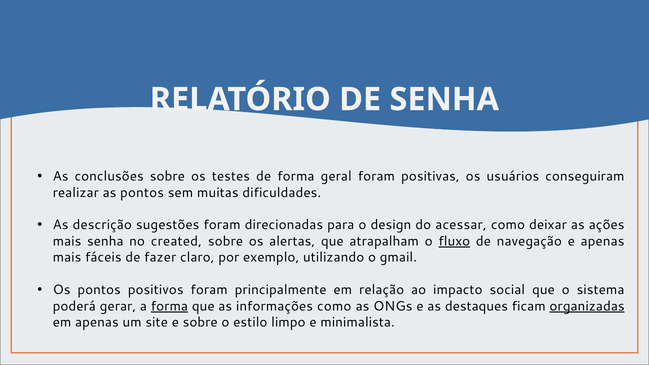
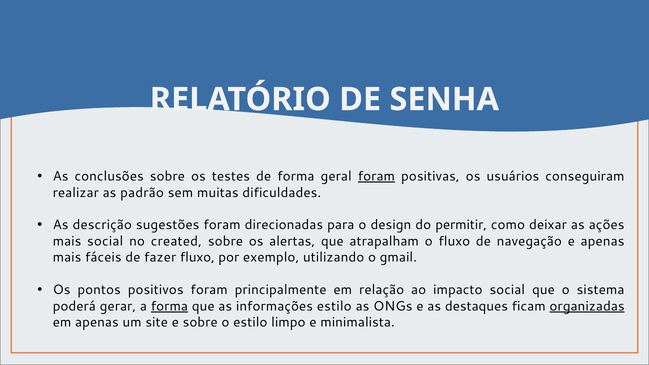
foram underline: none -> present (376, 176)
as pontos: pontos -> padrão (142, 193)
acessar: acessar -> permitir (461, 225)
mais senha: senha -> social (105, 241)
fluxo underline: present -> none (454, 241)
fazer claro: claro -> fluxo (197, 258)
informações como: como -> estilo (334, 306)
